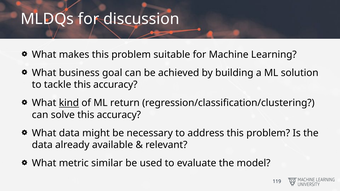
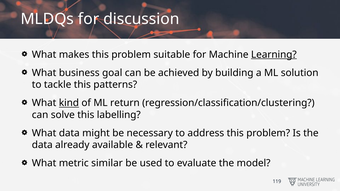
Learning underline: none -> present (274, 55)
tackle this accuracy: accuracy -> patterns (115, 85)
solve this accuracy: accuracy -> labelling (119, 115)
